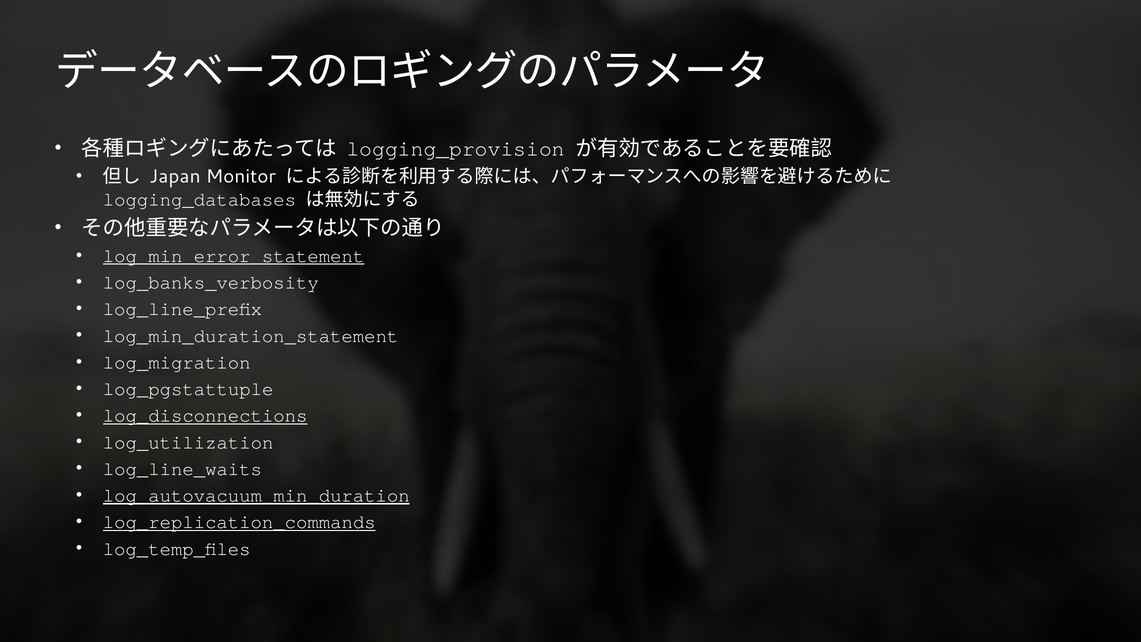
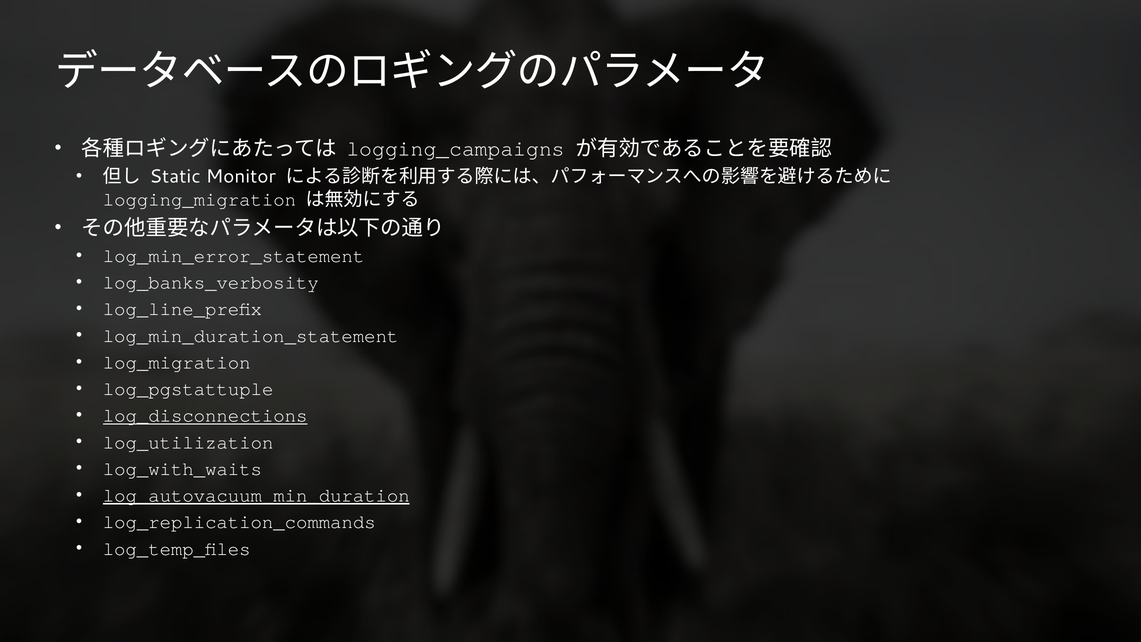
logging_provision: logging_provision -> logging_campaigns (456, 149)
Japan: Japan -> Static (175, 177)
logging_databases: logging_databases -> logging_migration (199, 199)
log_min_error_statement underline: present -> none (234, 256)
log_line_waits: log_line_waits -> log_with_waits (182, 469)
log_replication_commands underline: present -> none (239, 522)
